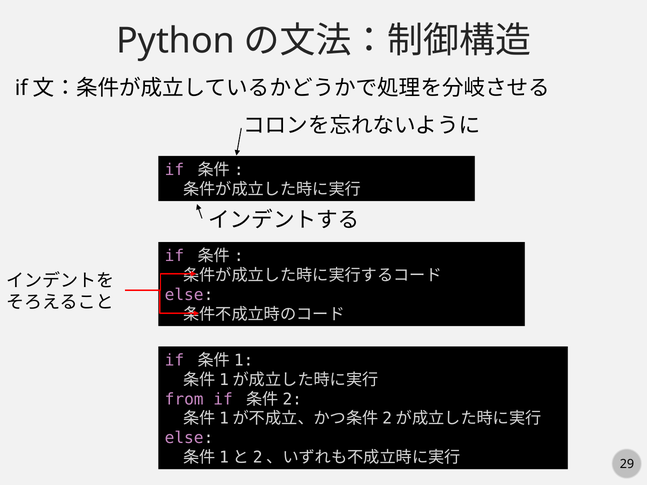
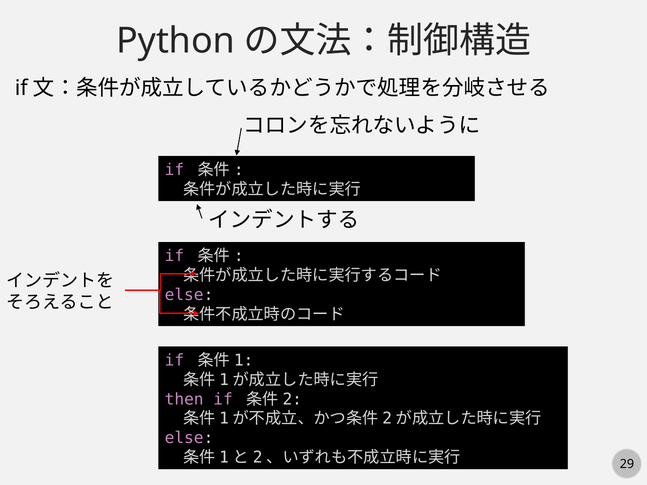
from: from -> then (184, 399)
